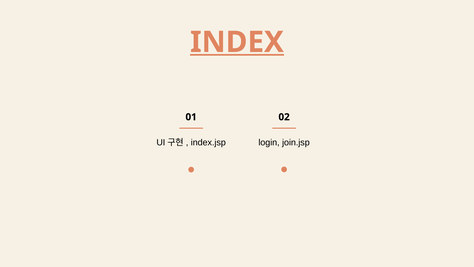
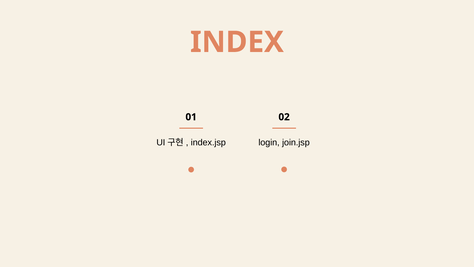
INDEX underline: present -> none (237, 42)
